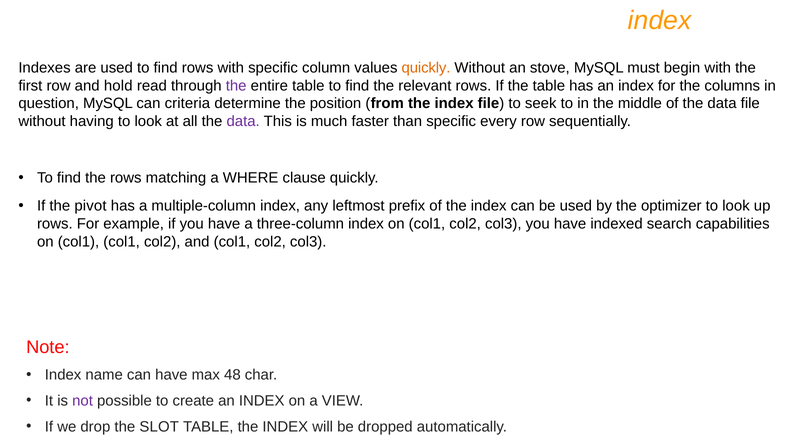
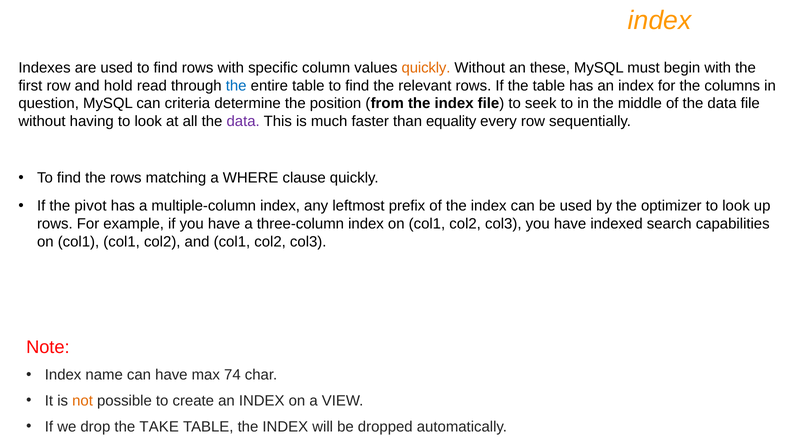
stove: stove -> these (550, 68)
the colour: purple -> blue (236, 86)
than specific: specific -> equality (451, 122)
48: 48 -> 74 (232, 375)
not colour: purple -> orange (83, 401)
SLOT: SLOT -> TAKE (159, 427)
